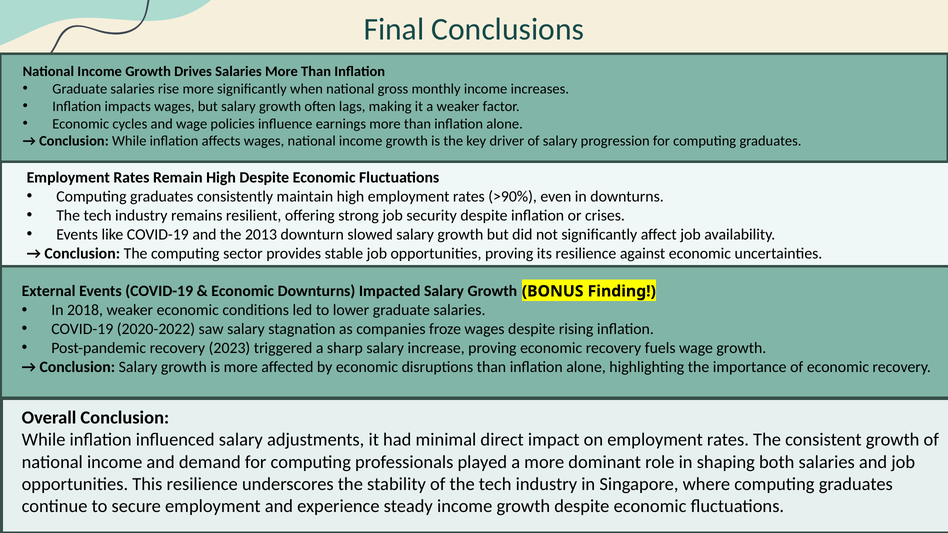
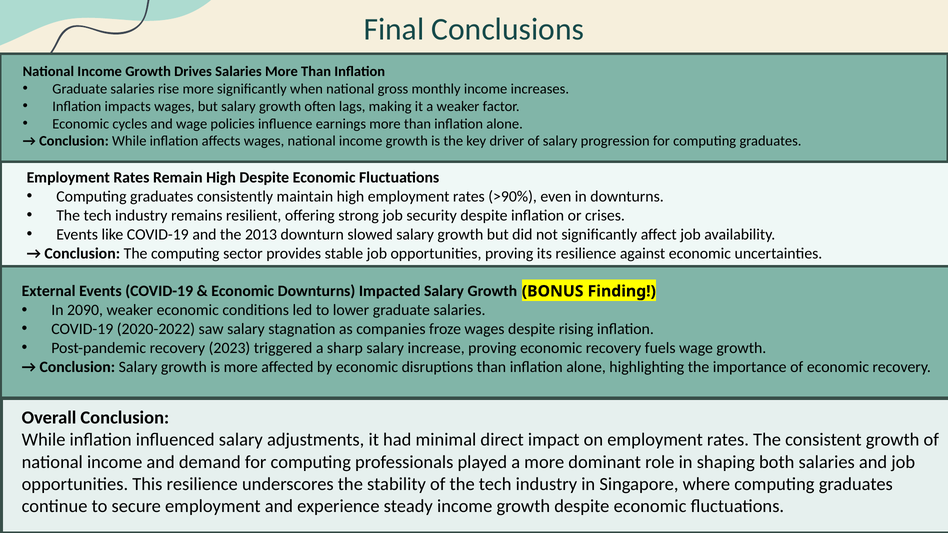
2018: 2018 -> 2090 (85, 310)
